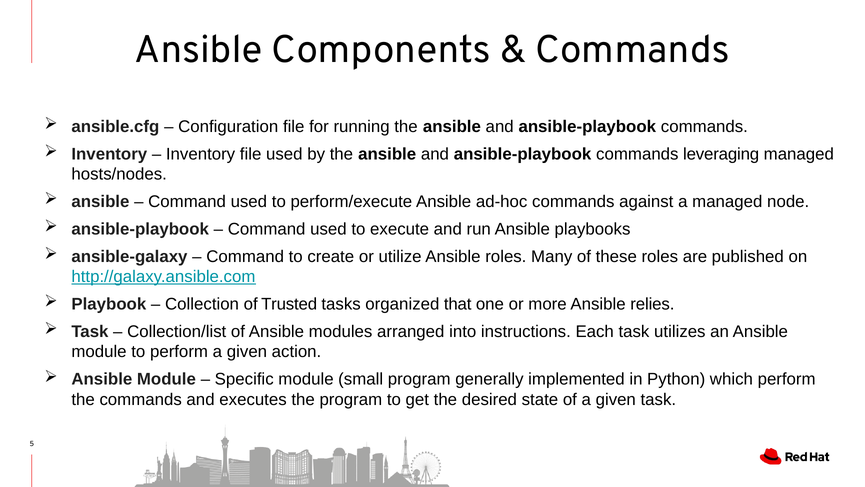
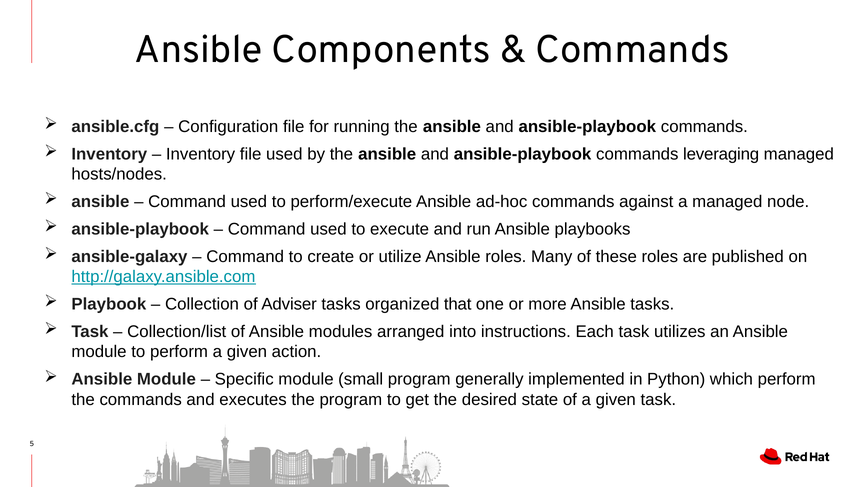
Trusted: Trusted -> Adviser (289, 304)
Ansible relies: relies -> tasks (652, 304)
